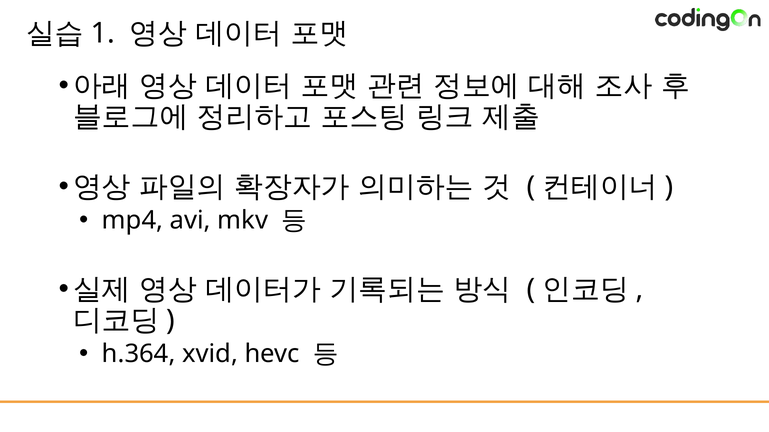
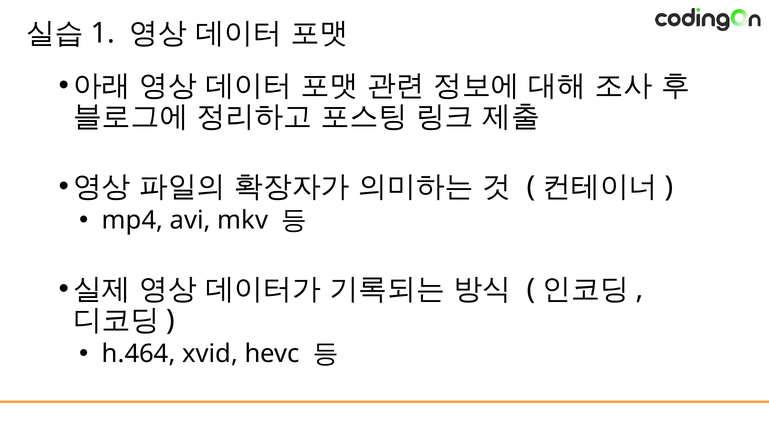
h.364: h.364 -> h.464 (139, 354)
